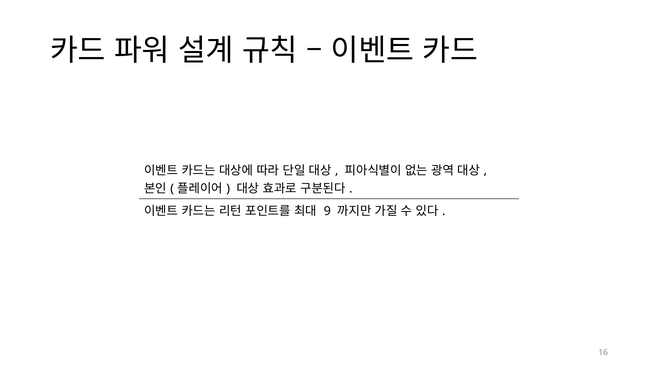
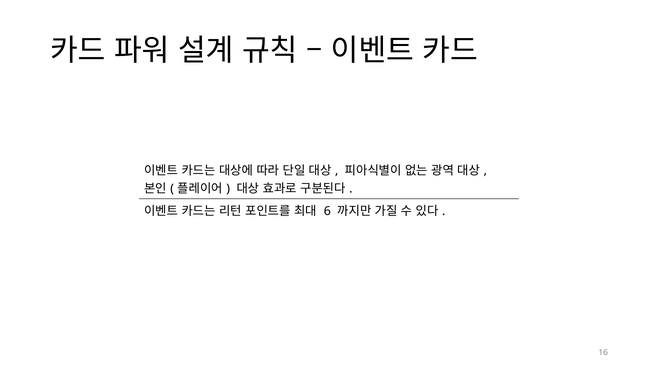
9: 9 -> 6 (327, 211)
